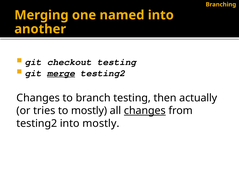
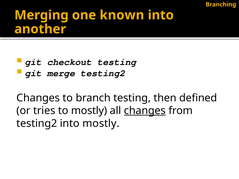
named: named -> known (122, 15)
merge underline: present -> none (61, 73)
actually: actually -> defined (198, 98)
